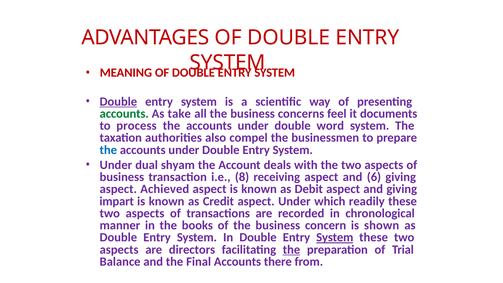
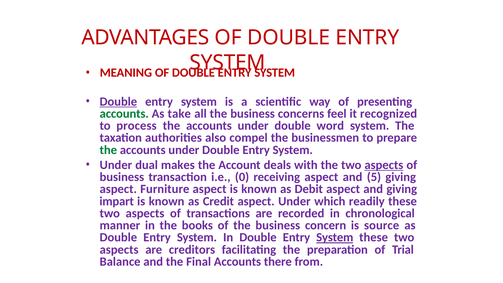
documents: documents -> recognized (389, 114)
the colour: blue -> green (108, 150)
shyam: shyam -> makes (178, 165)
aspects underline: none -> present (384, 165)
8: 8 -> 0 (242, 177)
6: 6 -> 5 (374, 177)
Achieved: Achieved -> Furniture (165, 189)
shown: shown -> source (382, 225)
directors: directors -> creditors (192, 249)
the underline: present -> none (291, 249)
